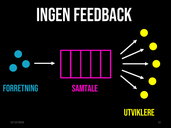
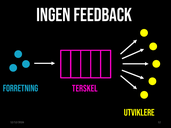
SAMTALE: SAMTALE -> TERSKEL (85, 89)
